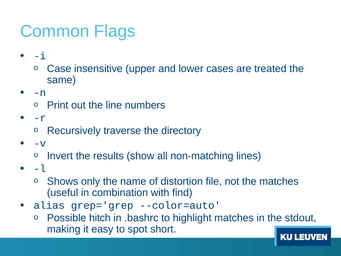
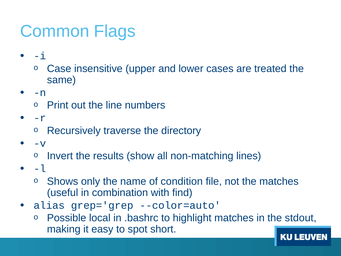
distortion: distortion -> condition (182, 181)
hitch: hitch -> local (100, 218)
